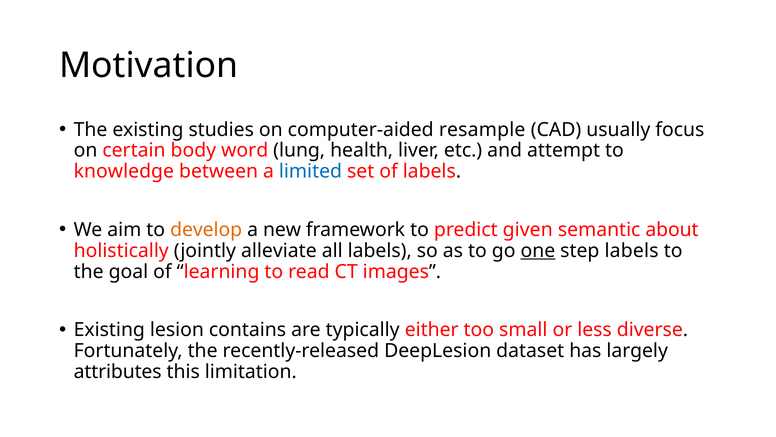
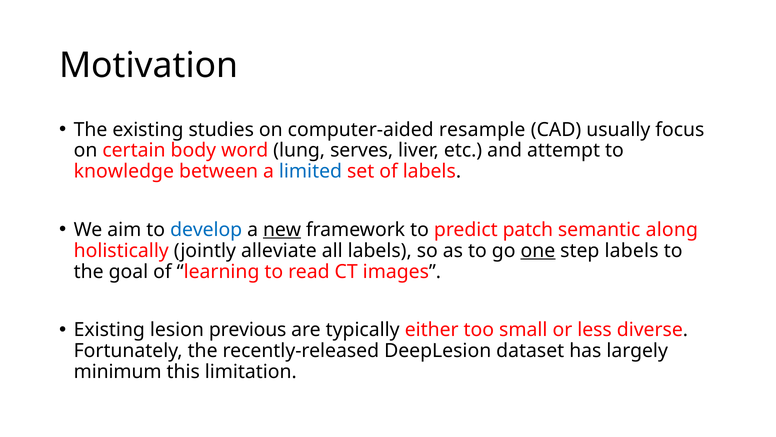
health: health -> serves (362, 150)
develop colour: orange -> blue (206, 229)
new underline: none -> present (282, 229)
given: given -> patch (528, 229)
about: about -> along (672, 229)
contains: contains -> previous (248, 329)
attributes: attributes -> minimum (118, 371)
